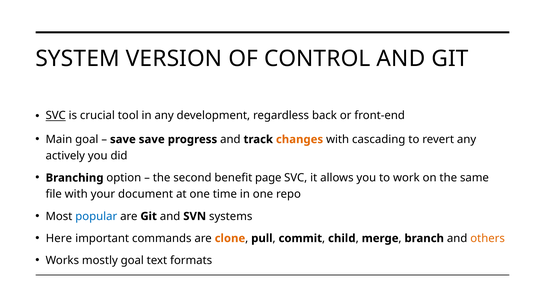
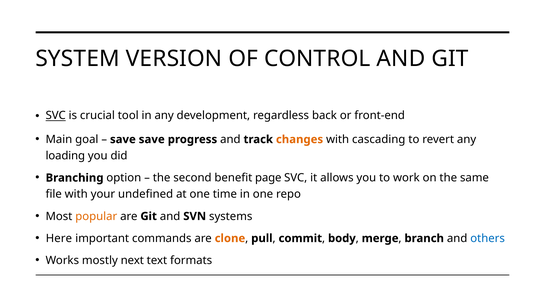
actively: actively -> loading (65, 156)
document: document -> undefined (146, 194)
popular colour: blue -> orange (96, 216)
child: child -> body (342, 238)
others colour: orange -> blue (488, 238)
mostly goal: goal -> next (132, 260)
